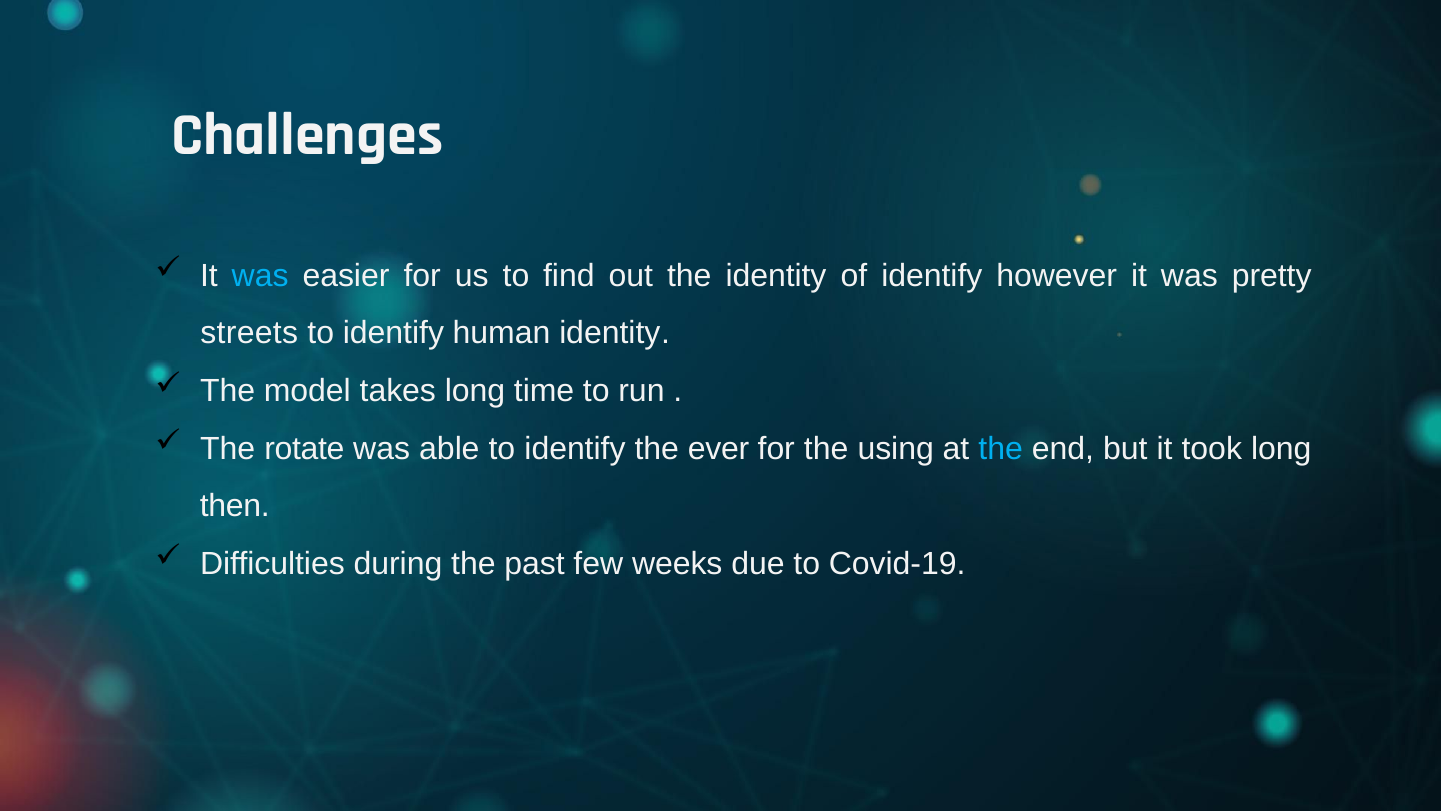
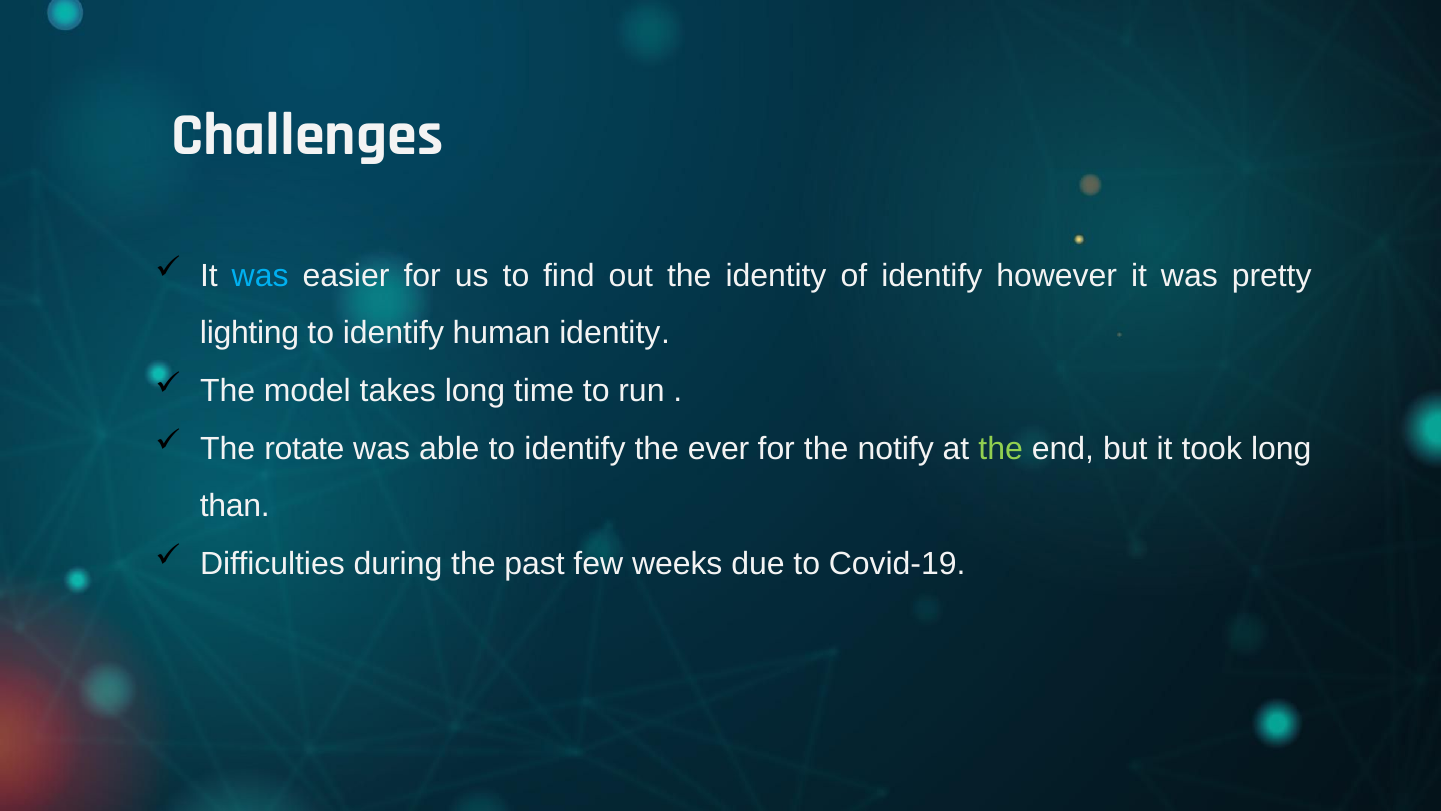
streets: streets -> lighting (250, 333)
using: using -> notify (896, 448)
the colour: light blue -> light green (1001, 448)
then: then -> than (235, 506)
